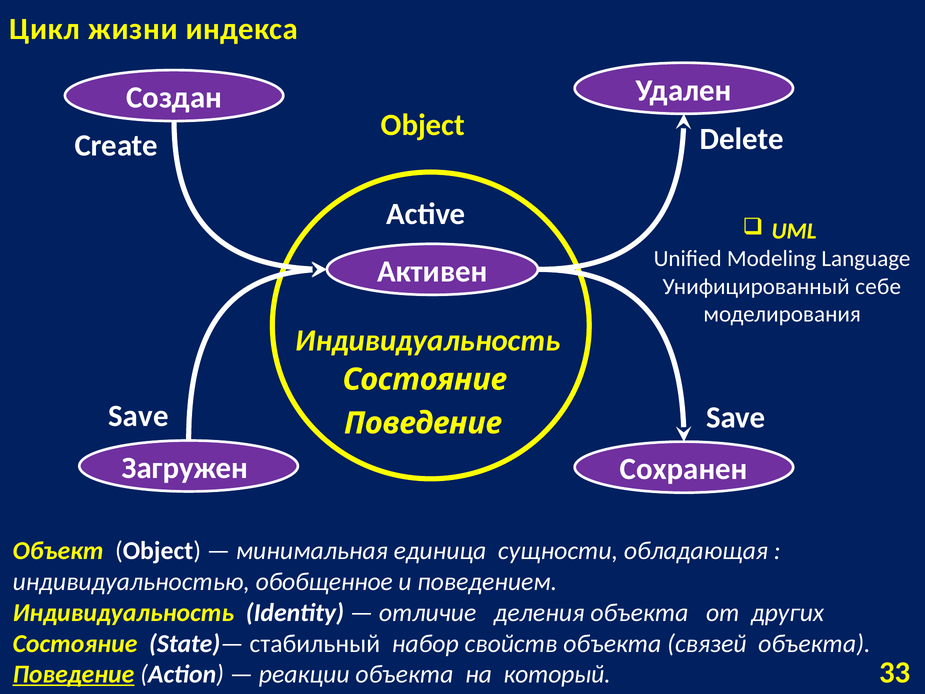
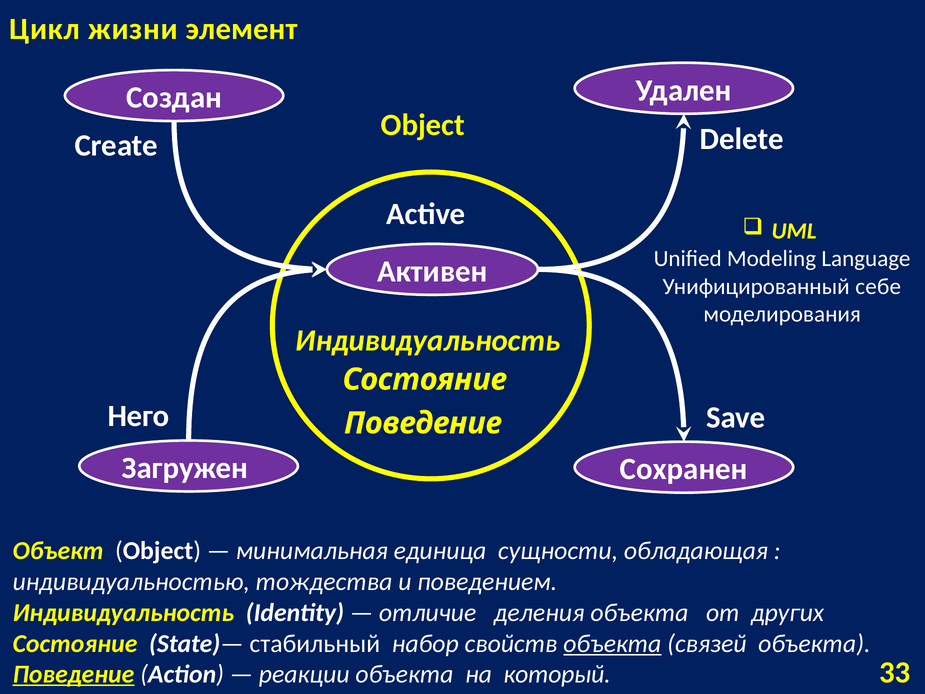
индекса: индекса -> элемент (242, 29)
Save: Save -> Него (139, 416)
обобщенное: обобщенное -> тождества (324, 582)
объекта underline: none -> present (612, 643)
